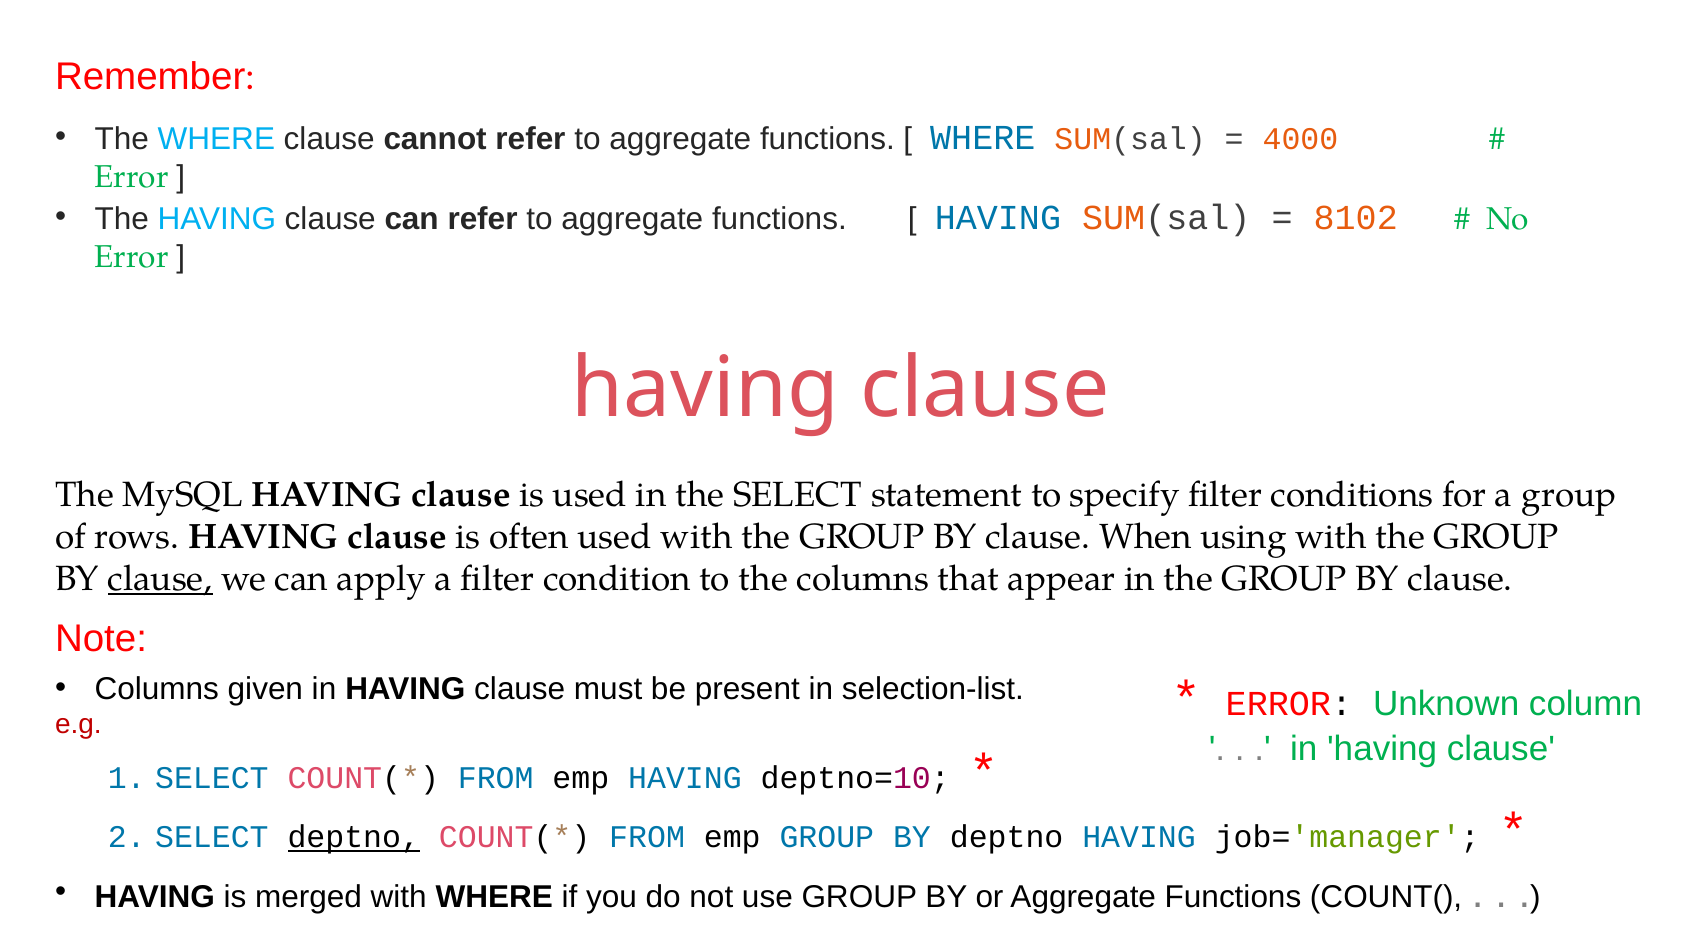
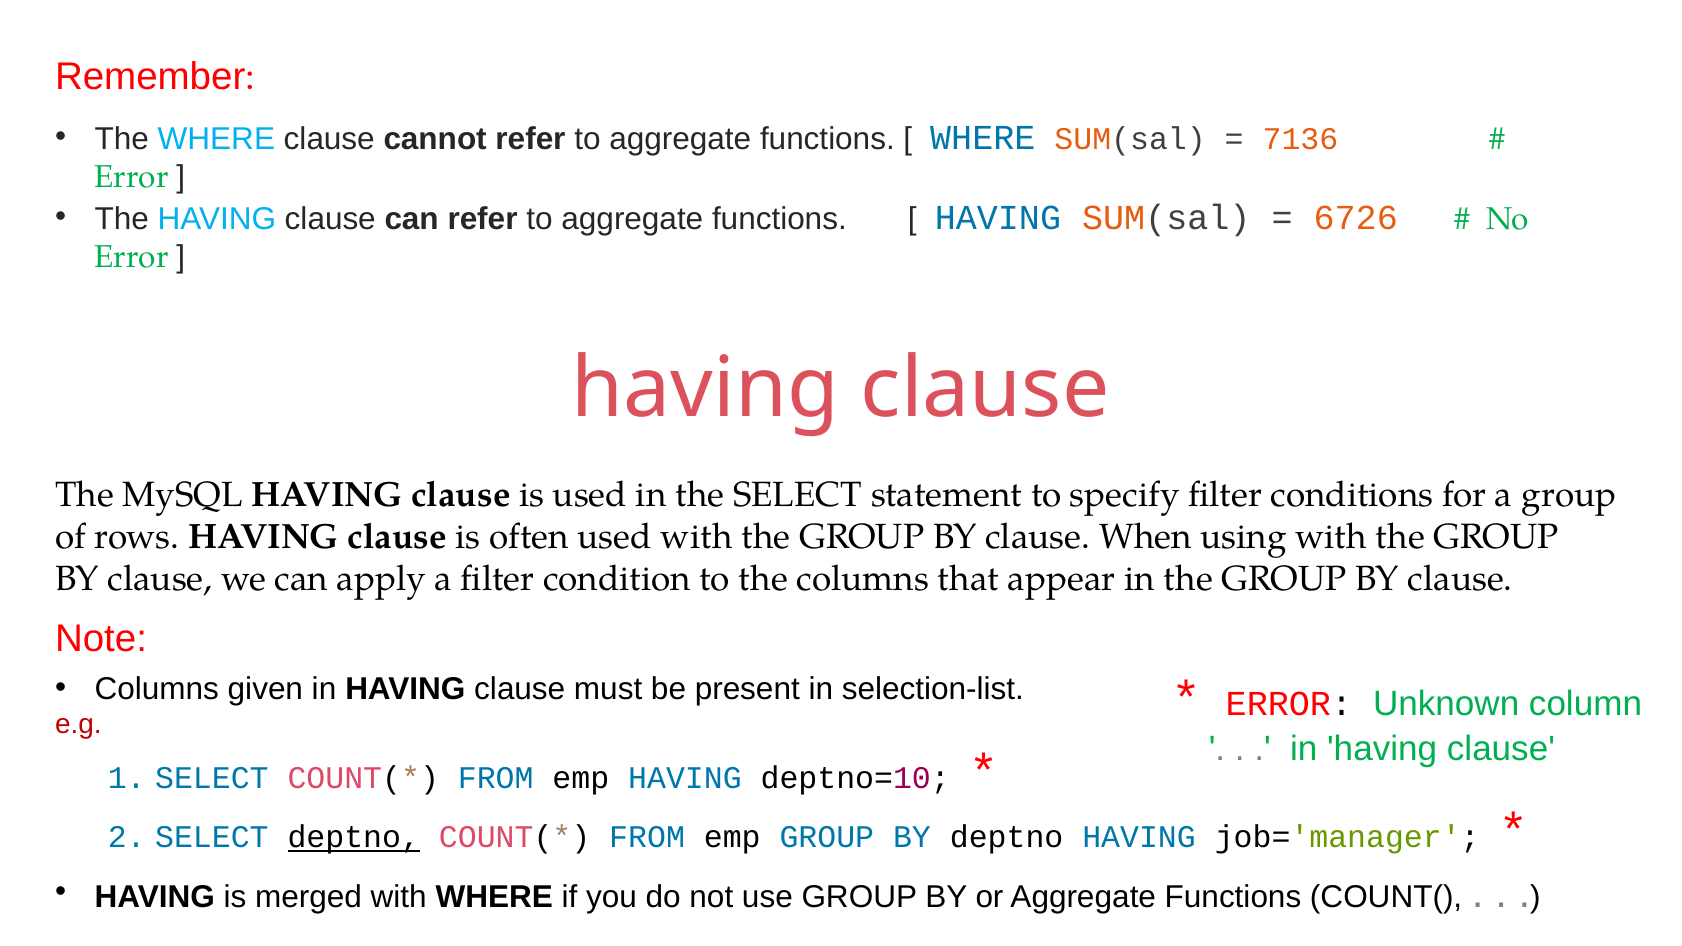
4000: 4000 -> 7136 (1300, 139)
8102: 8102 -> 6726 (1356, 218)
clause underline: present -> none (160, 579)
